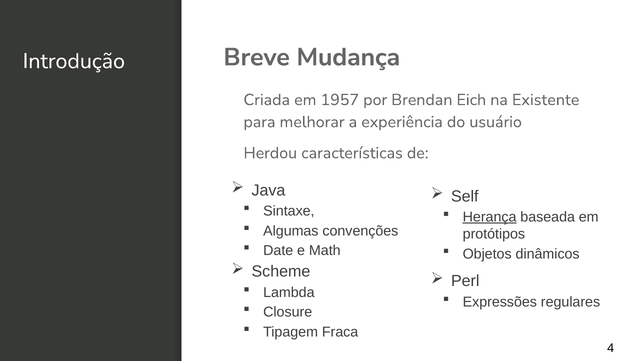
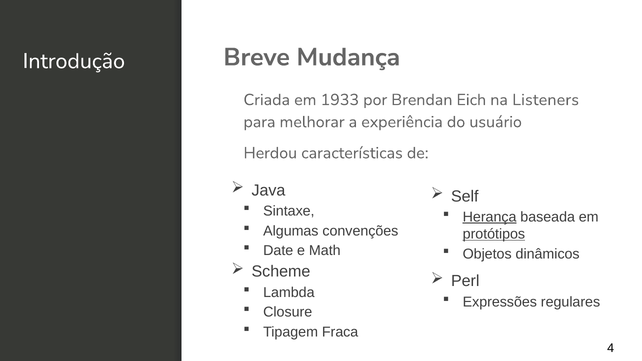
1957: 1957 -> 1933 (340, 100)
Existente: Existente -> Listeners (546, 100)
protótipos underline: none -> present (494, 234)
